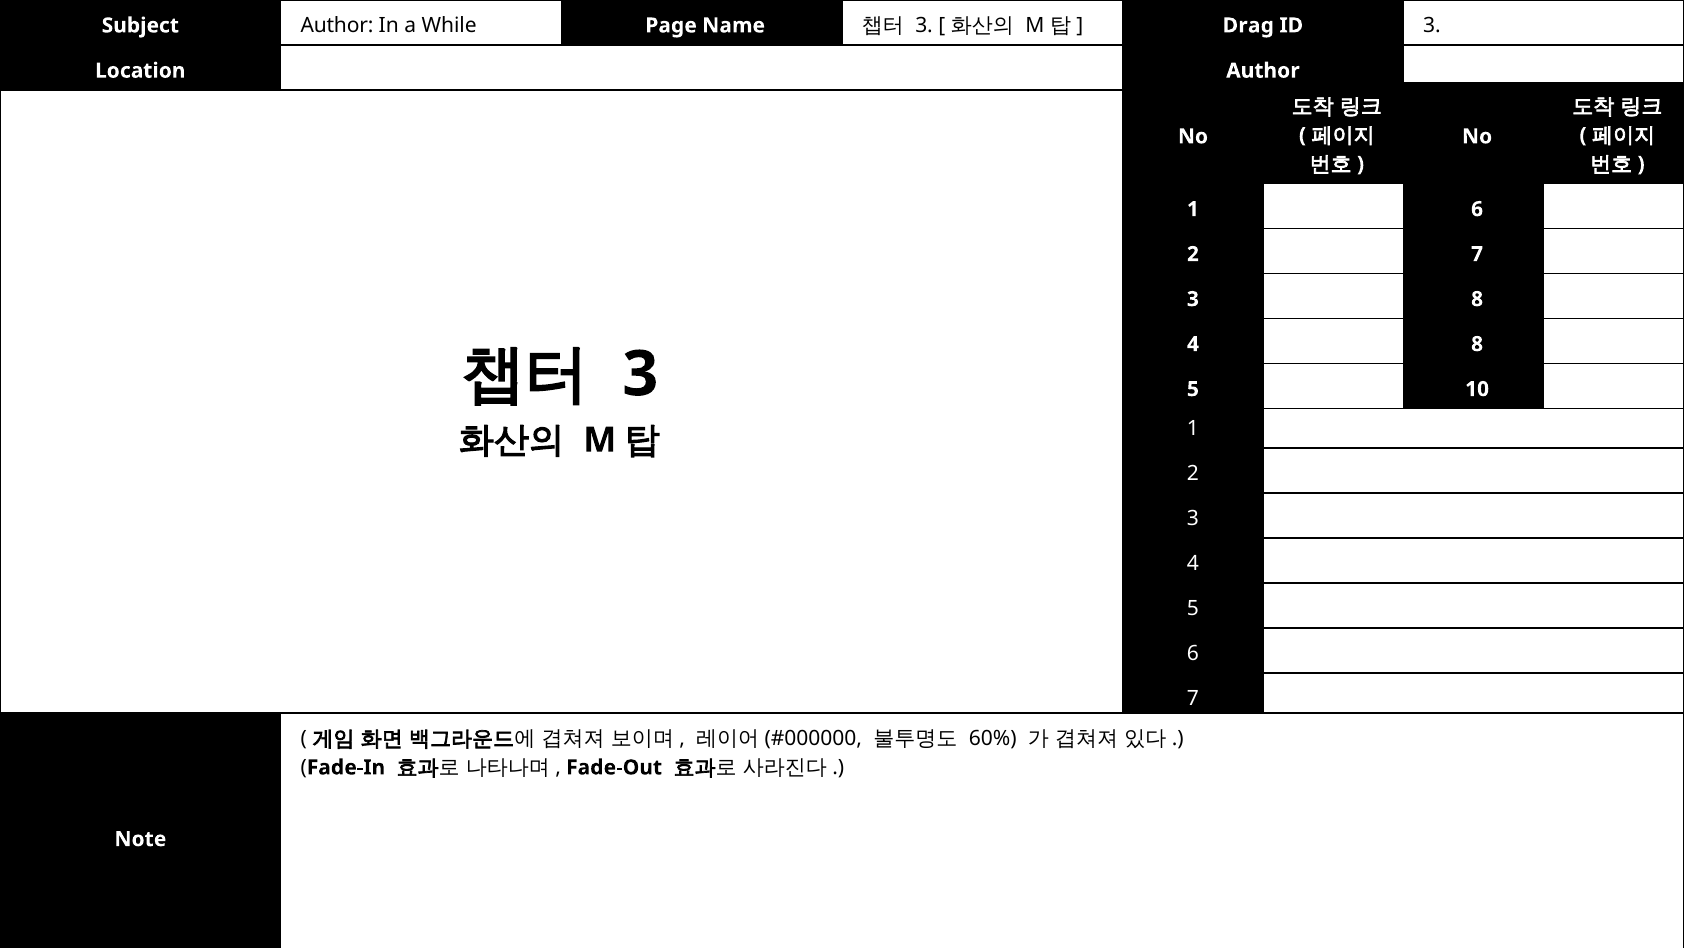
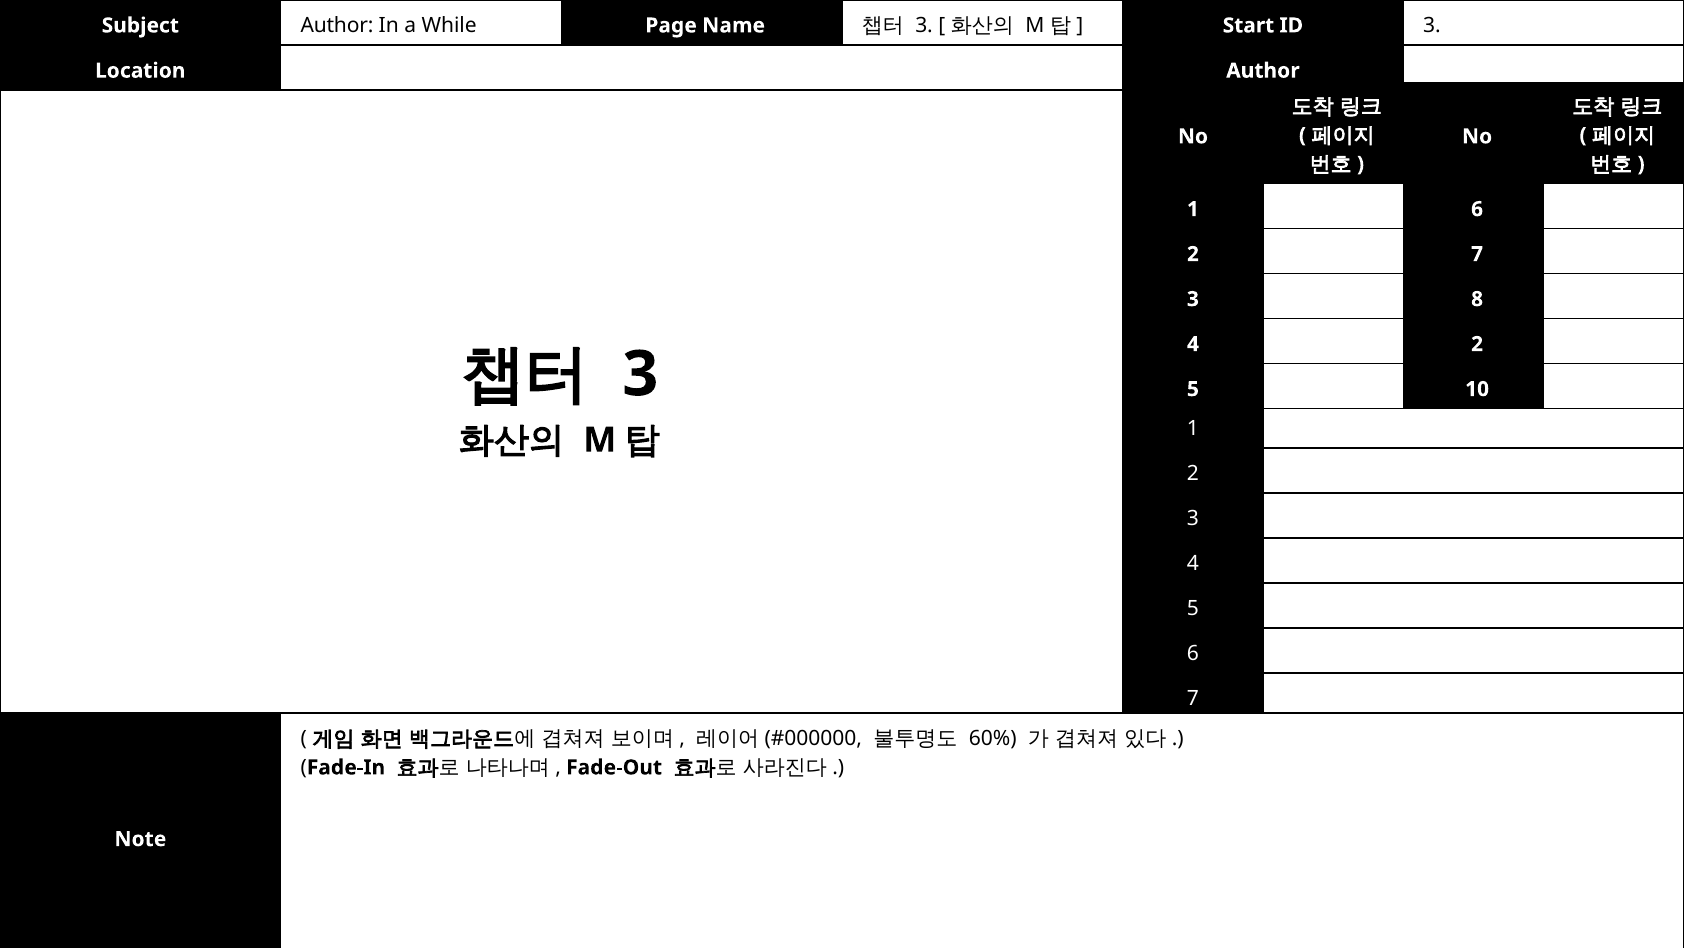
Drag: Drag -> Start (1248, 26)
4 8: 8 -> 2 (1477, 344)
